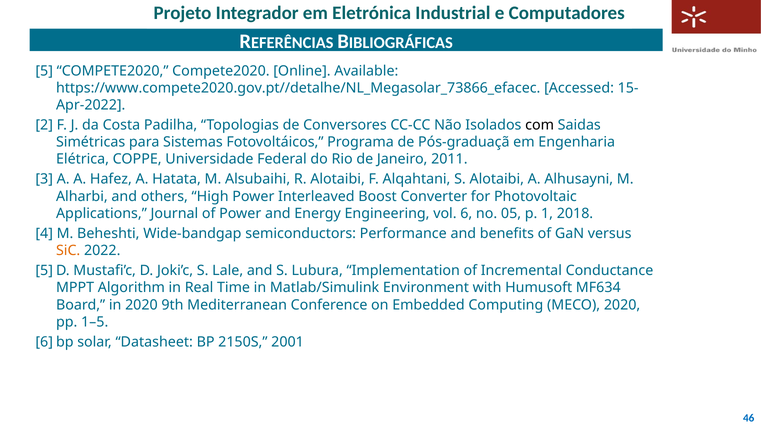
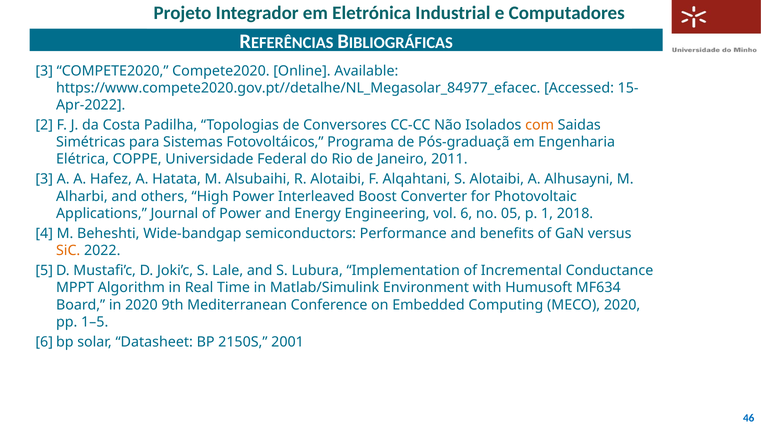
5: 5 -> 3 (44, 71)
https://www.compete2020.gov.pt//detalhe/NL_Megasolar_73866_efacec: https://www.compete2020.gov.pt//detalhe/NL_Megasolar_73866_efacec -> https://www.compete2020.gov.pt//detalhe/NL_Megasolar_84977_efacec (298, 88)
com colour: black -> orange (540, 125)
